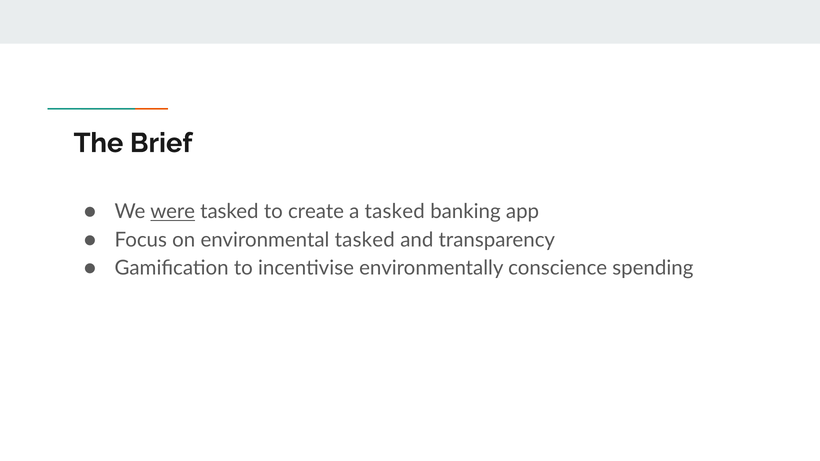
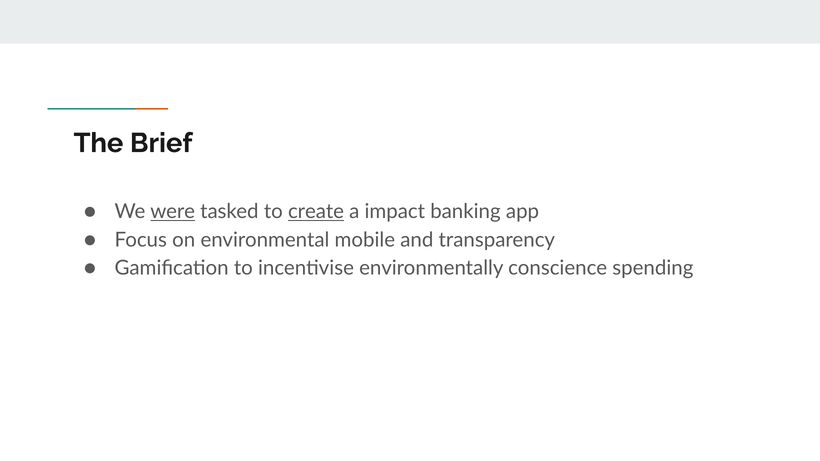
create underline: none -> present (316, 212)
a tasked: tasked -> impact (395, 212)
environmental tasked: tasked -> mobile (365, 240)
